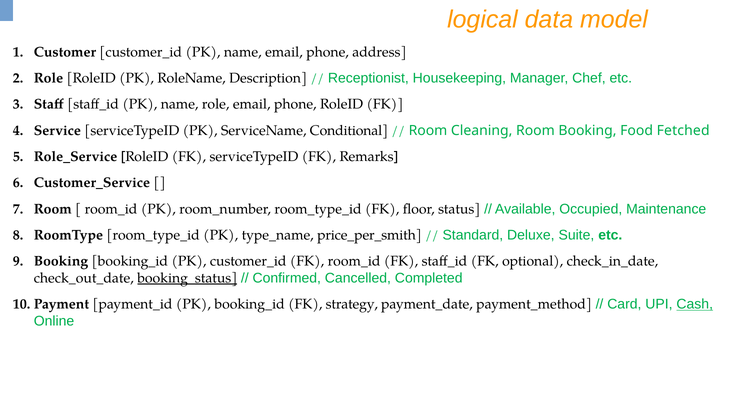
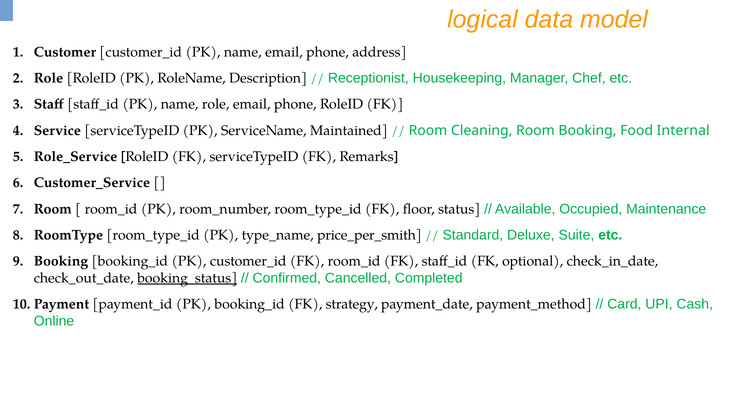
Conditional: Conditional -> Maintained (349, 131)
Fetched: Fetched -> Internal (683, 131)
Cash underline: present -> none (695, 304)
